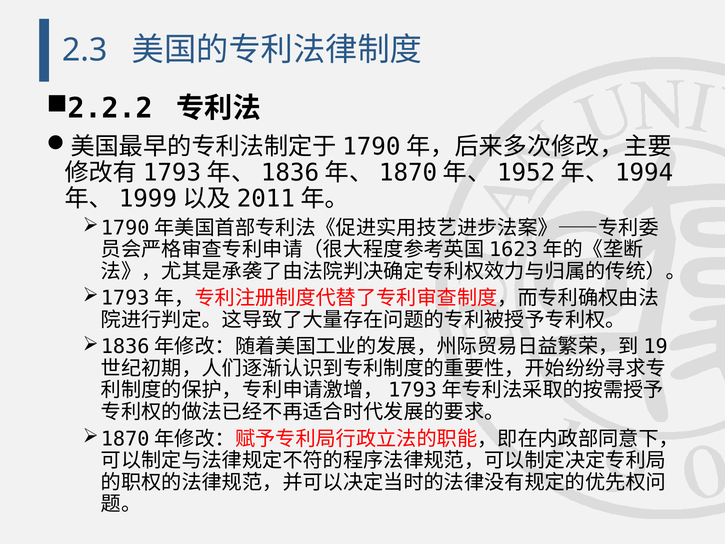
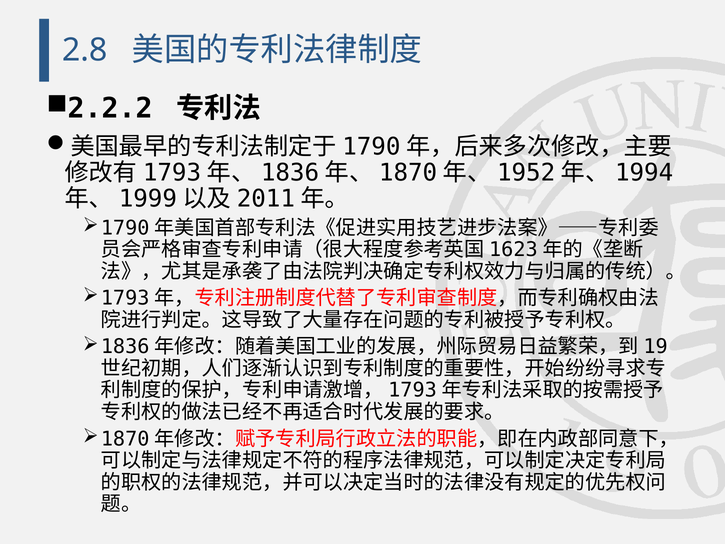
2.3: 2.3 -> 2.8 (85, 50)
